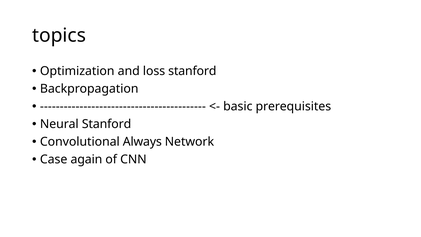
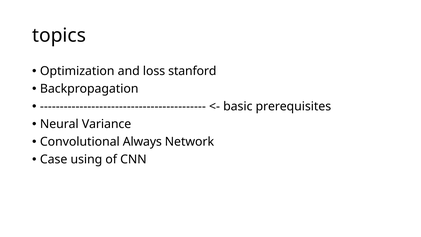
Neural Stanford: Stanford -> Variance (107, 124)
again: again -> using (86, 159)
